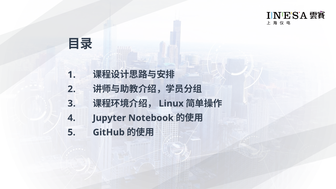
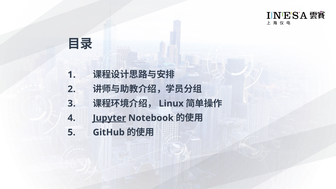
Jupyter underline: none -> present (109, 118)
